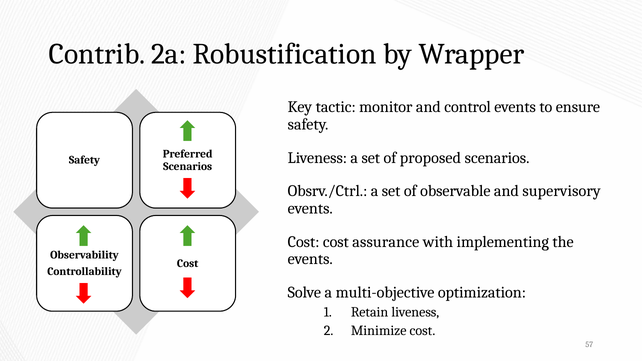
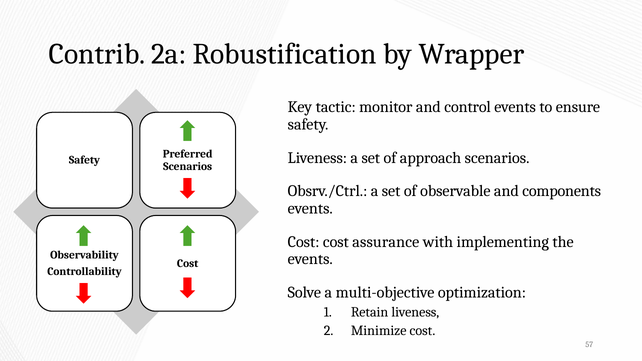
proposed: proposed -> approach (431, 158)
supervisory: supervisory -> components (562, 191)
